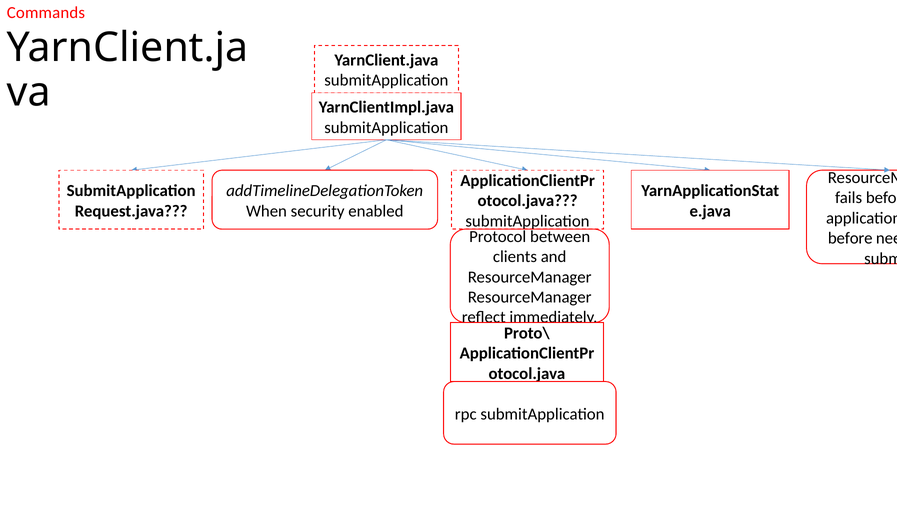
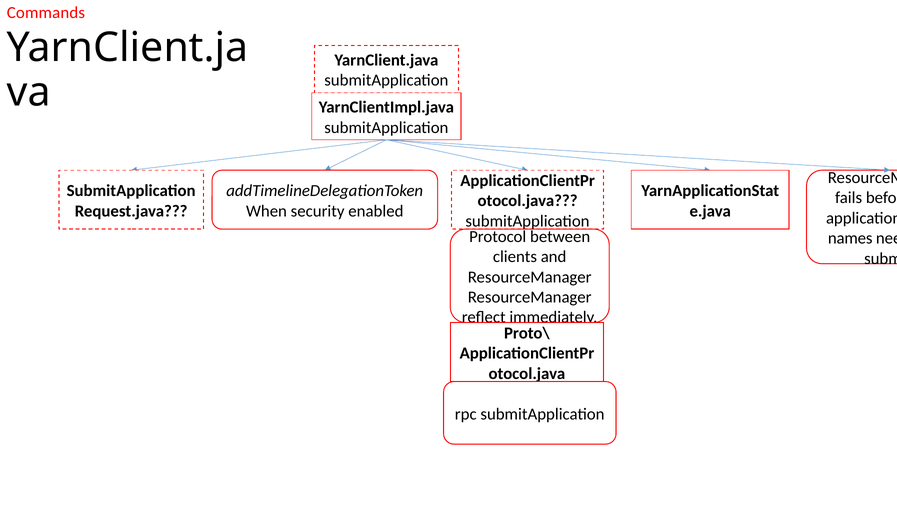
before: before -> names (850, 238)
